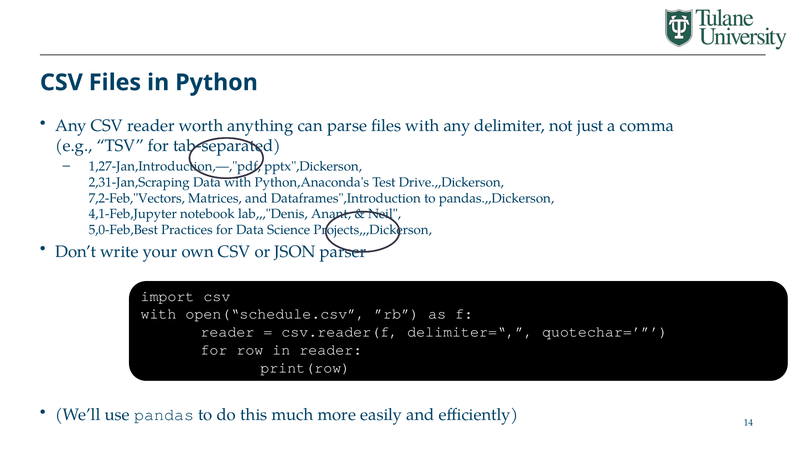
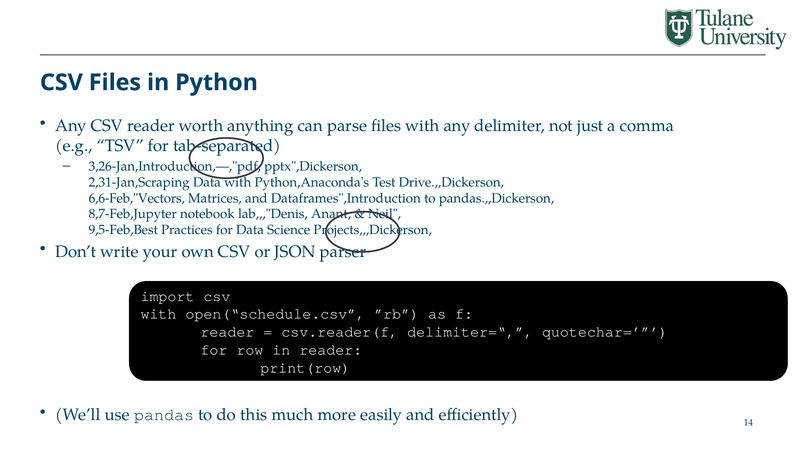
1,27-Jan,Introduction,—,"pdf: 1,27-Jan,Introduction,—,"pdf -> 3,26-Jan,Introduction,—,"pdf (175, 166)
7,2-Feb,"Vectors: 7,2-Feb,"Vectors -> 6,6-Feb,"Vectors (137, 198)
4,1-Feb,Jupyter: 4,1-Feb,Jupyter -> 8,7-Feb,Jupyter (133, 214)
5,0-Feb,Best: 5,0-Feb,Best -> 9,5-Feb,Best (123, 230)
